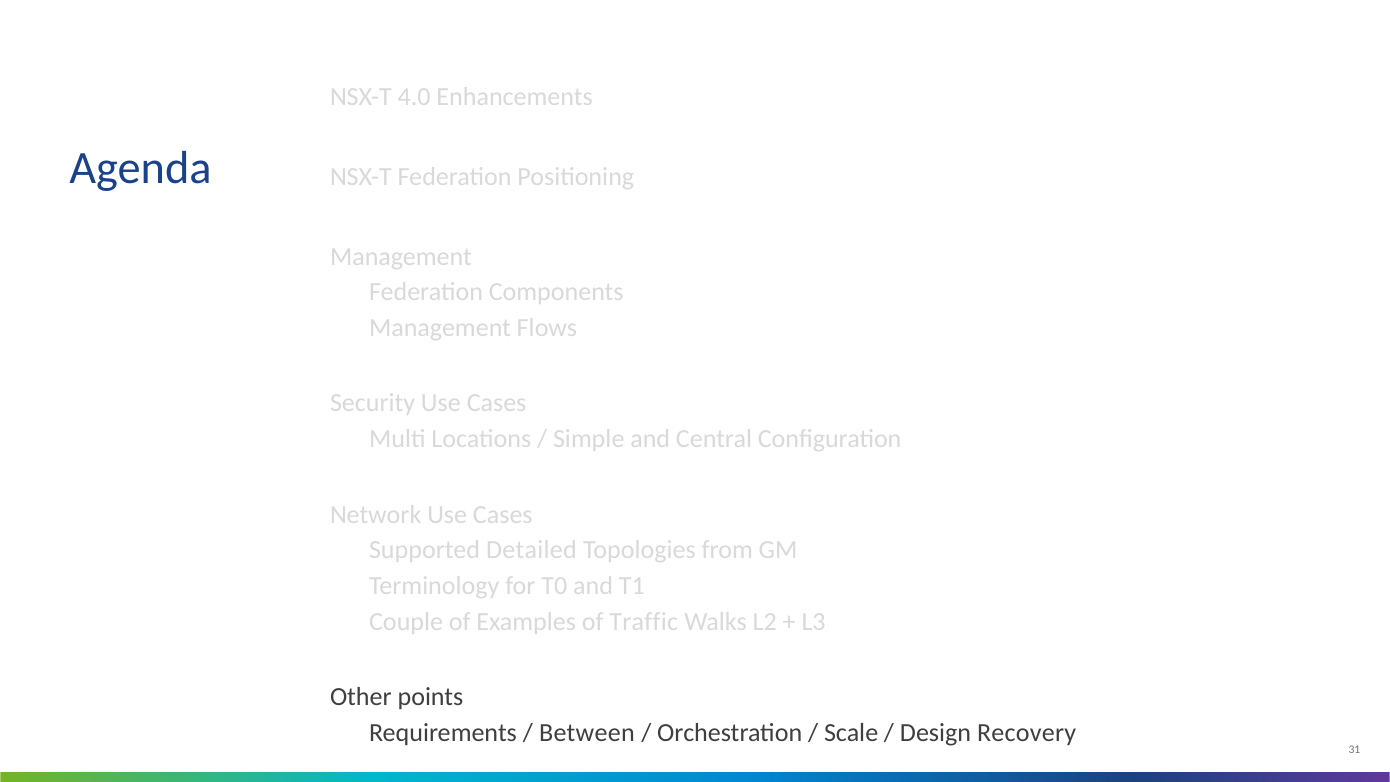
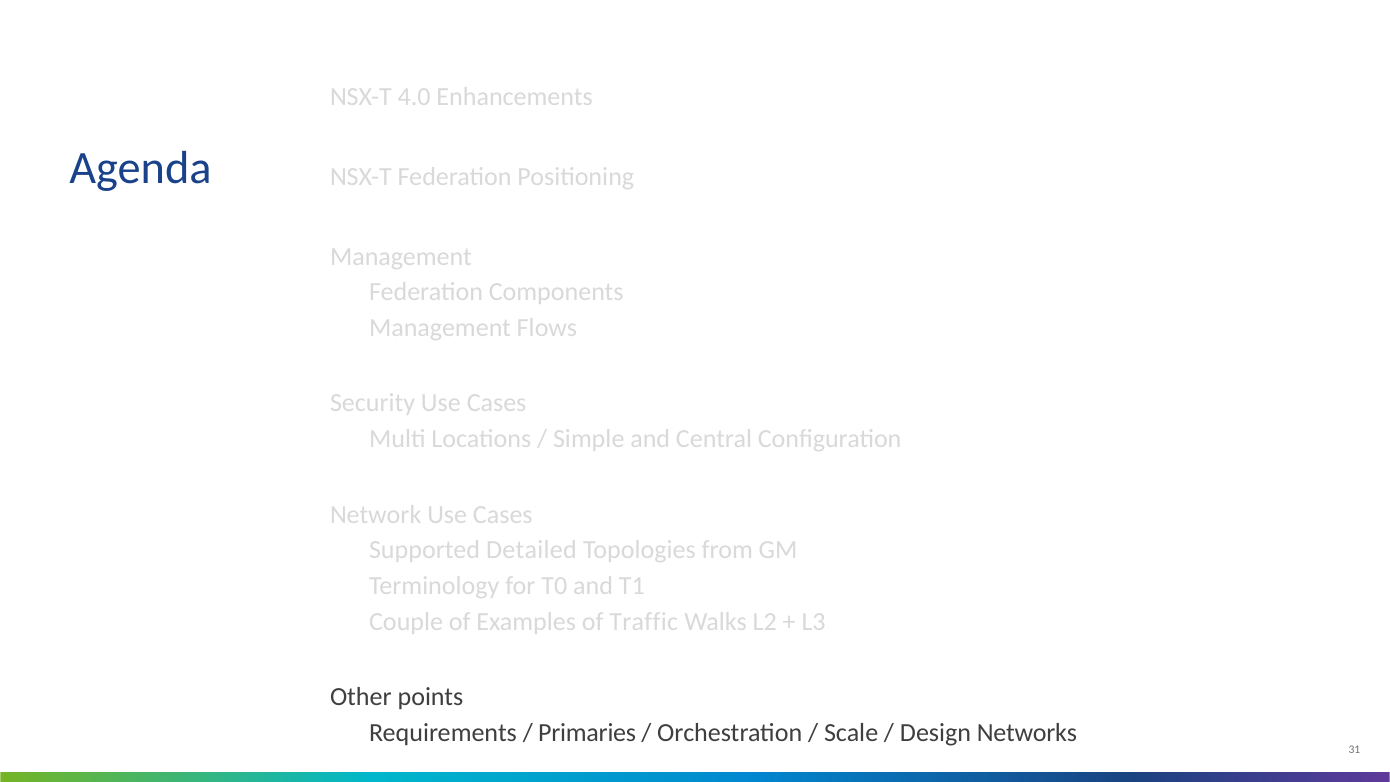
Between: Between -> Primaries (587, 733)
Recovery: Recovery -> Networks (1027, 733)
